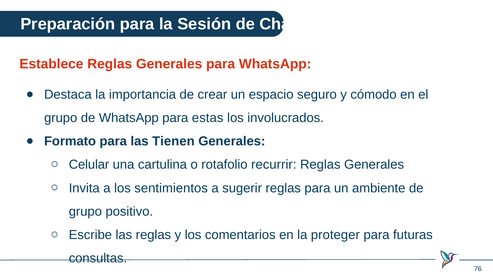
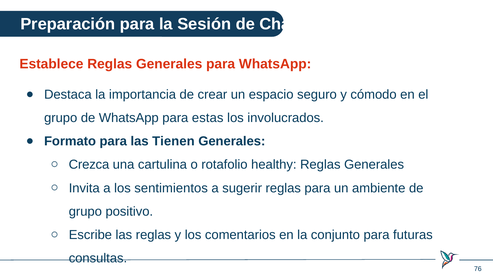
Celular: Celular -> Crezca (89, 165)
recurrir: recurrir -> healthy (274, 165)
proteger: proteger -> conjunto (335, 235)
